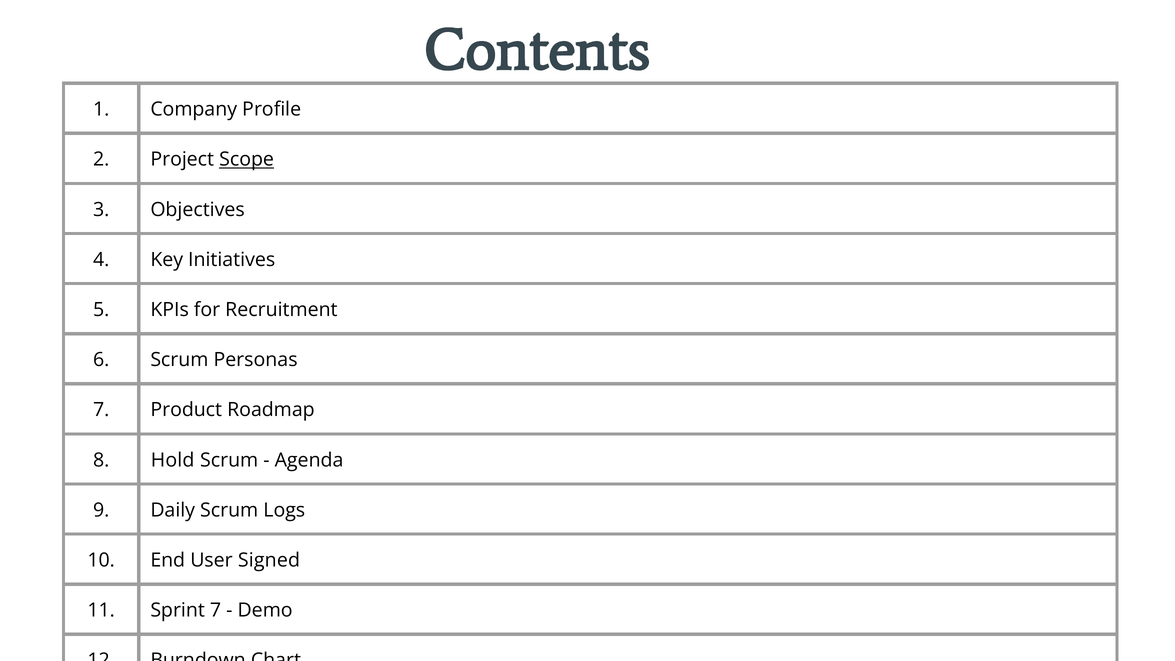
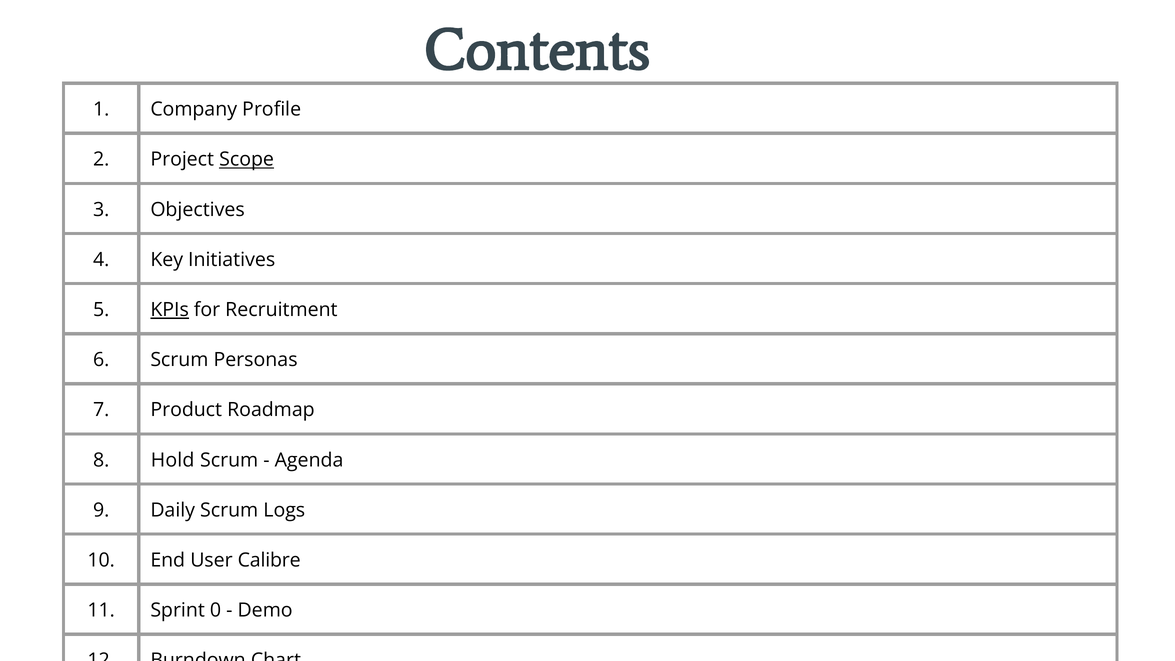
KPIs underline: none -> present (170, 310)
Signed: Signed -> Calibre (269, 560)
Sprint 7: 7 -> 0 (216, 610)
